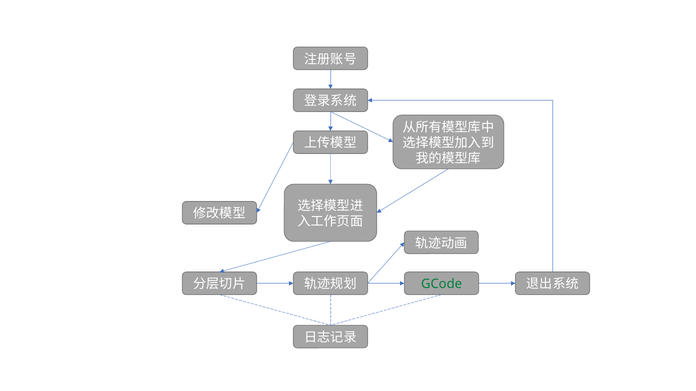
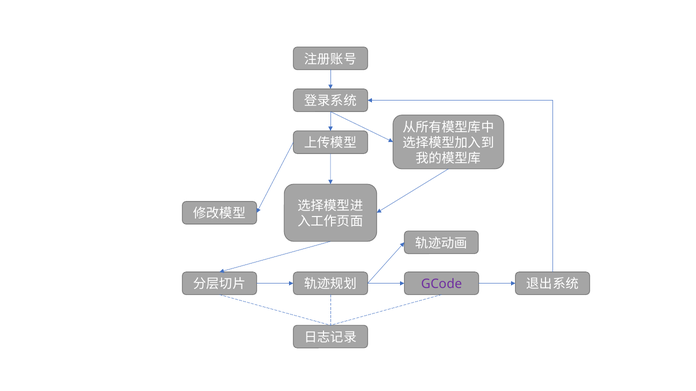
GCode colour: green -> purple (442, 285)
